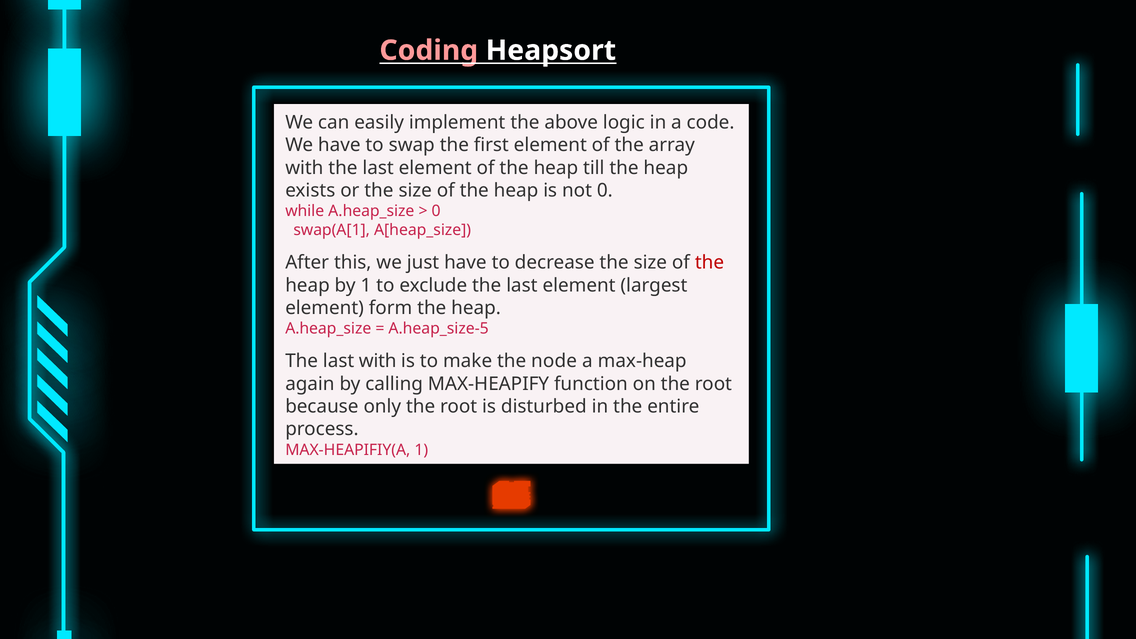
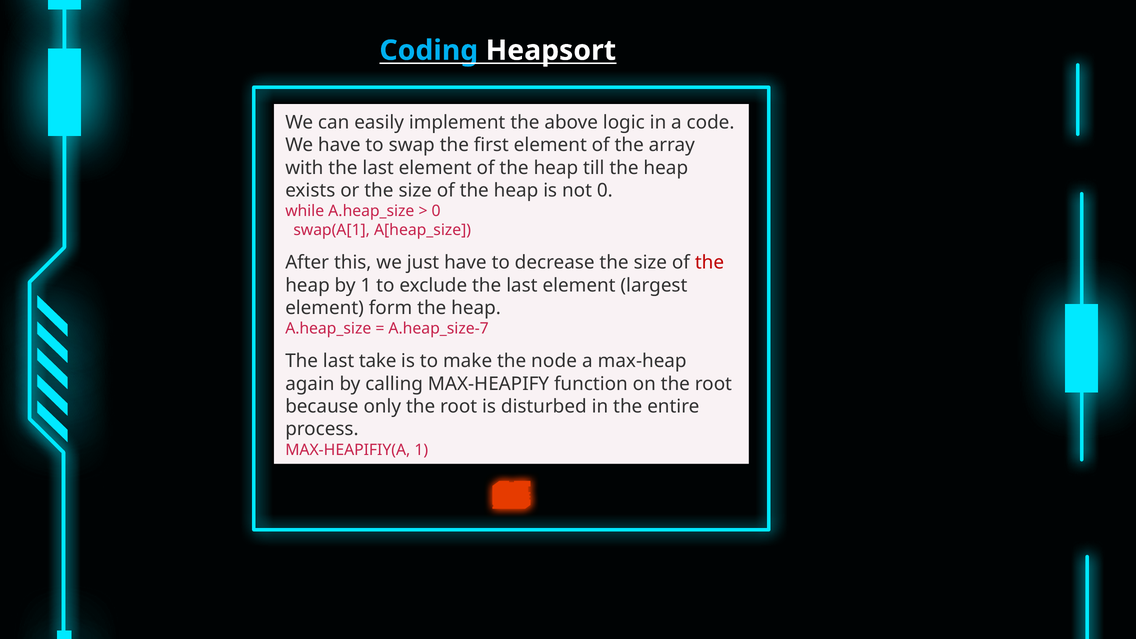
Coding colour: pink -> light blue (429, 50)
A.heap_size-5: A.heap_size-5 -> A.heap_size-7 (439, 329)
last with: with -> take (378, 361)
